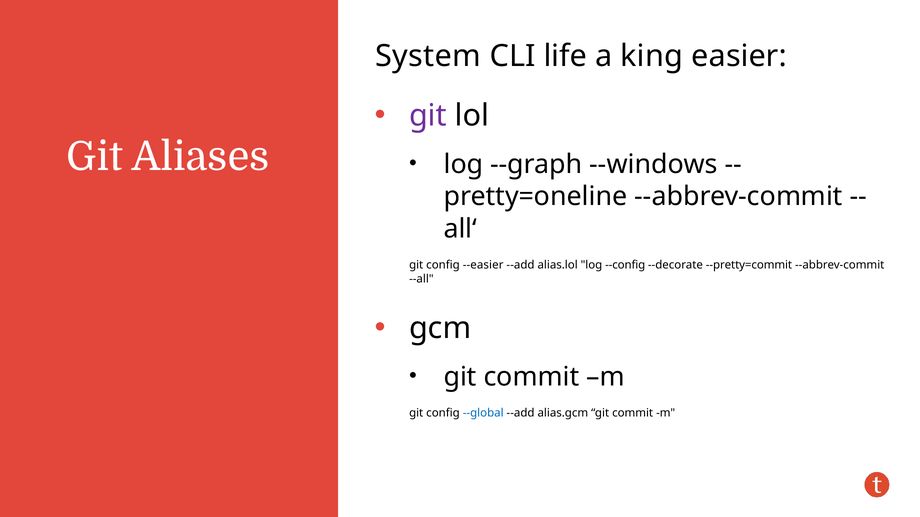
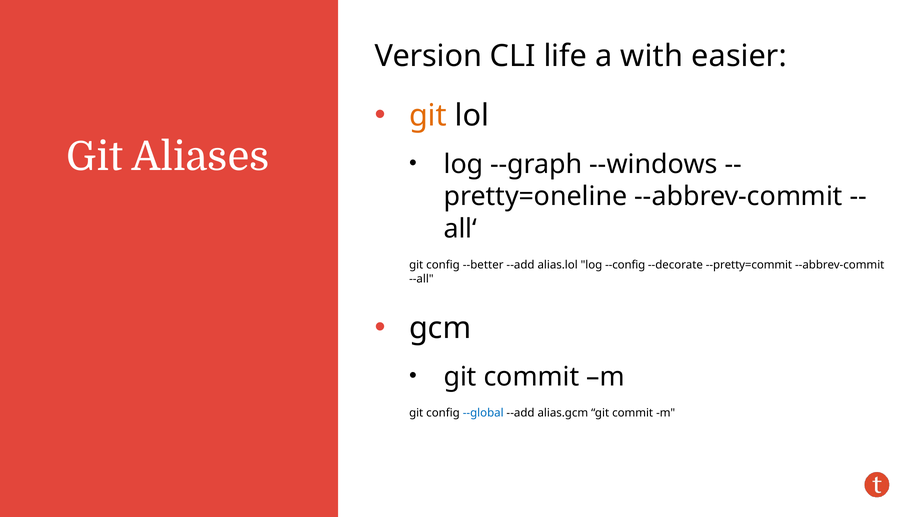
System: System -> Version (428, 56)
king: king -> with (652, 56)
git colour: purple -> orange (428, 116)
--easier: --easier -> --better (483, 265)
